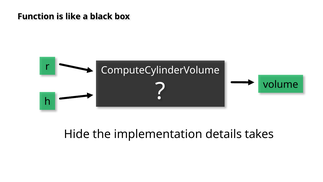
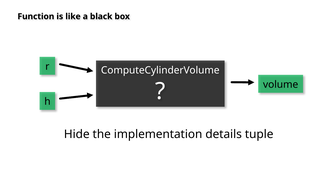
takes: takes -> tuple (259, 134)
